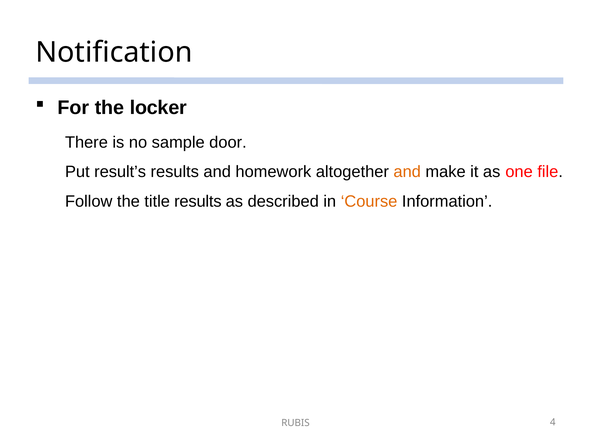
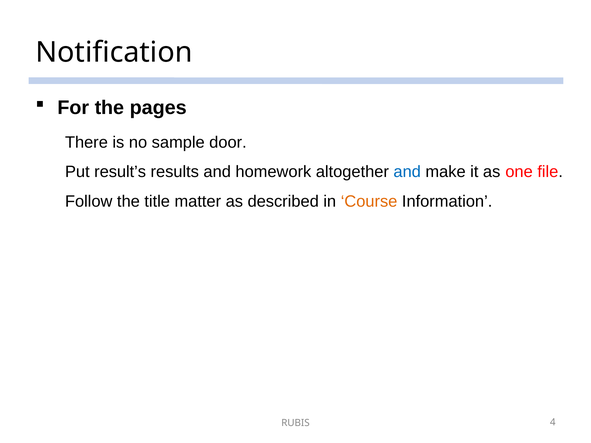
locker: locker -> pages (158, 108)
and colour: orange -> blue (407, 172)
title results: results -> matter (198, 201)
